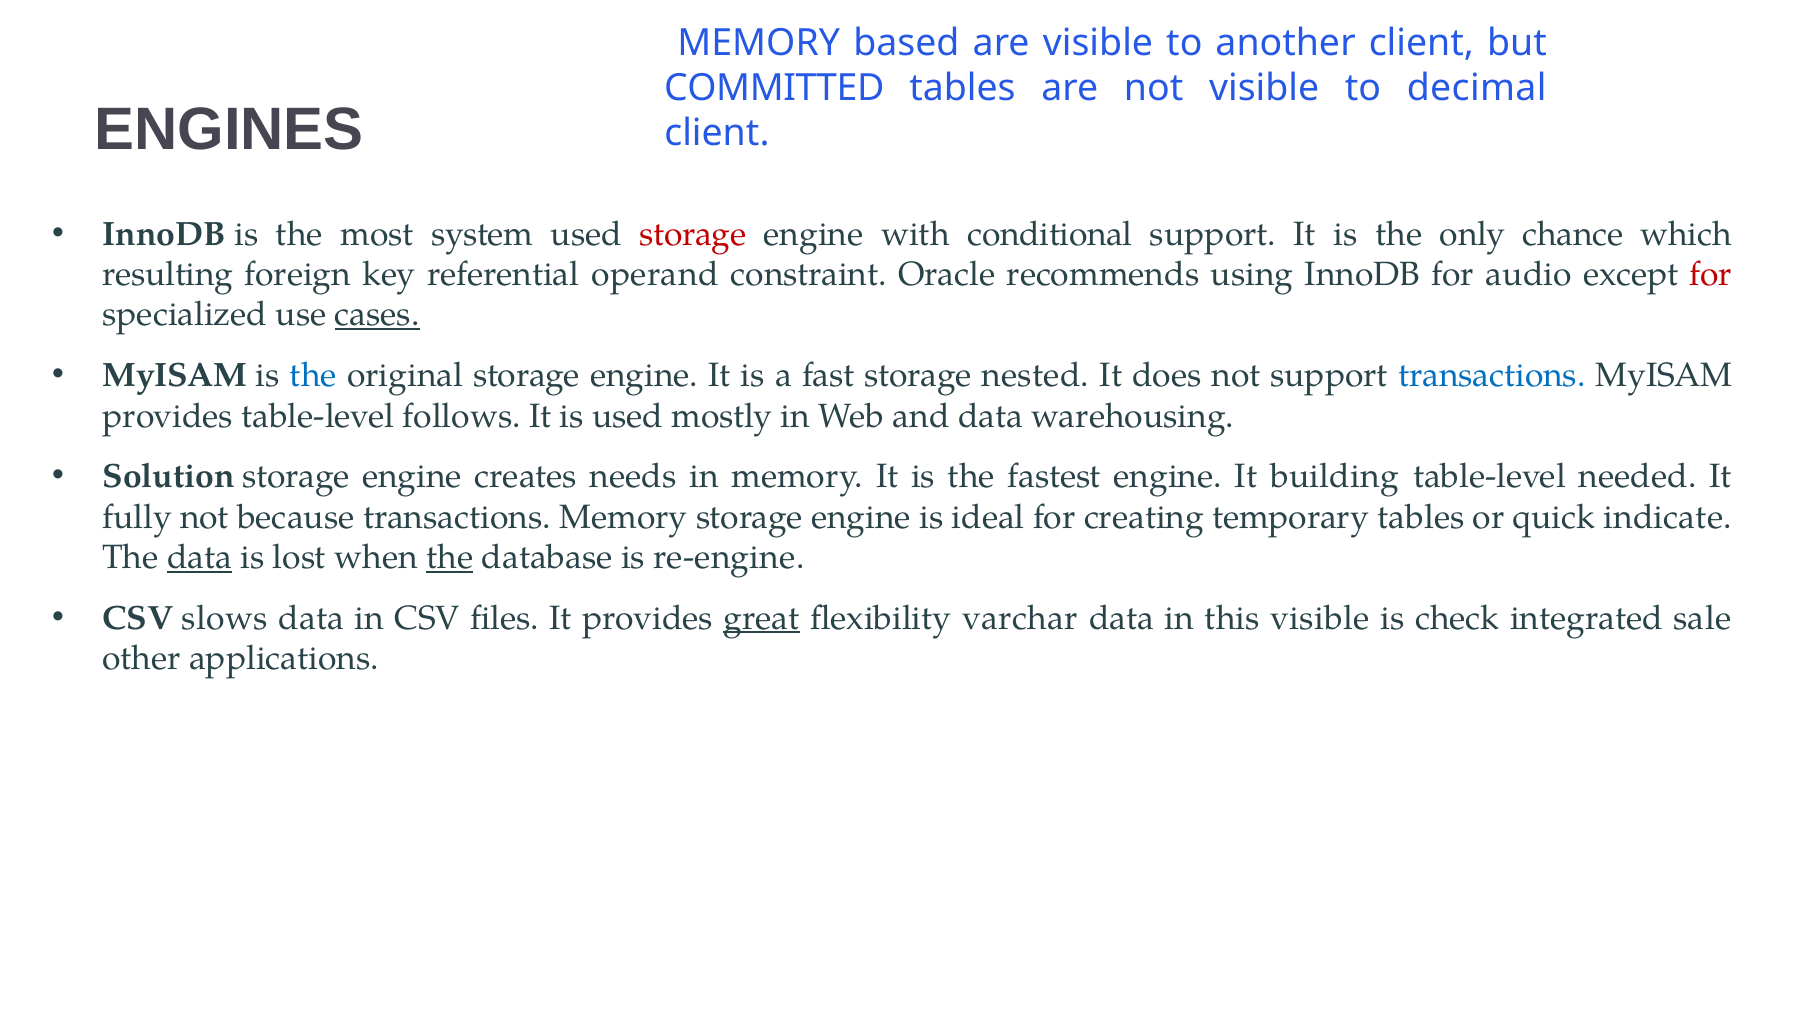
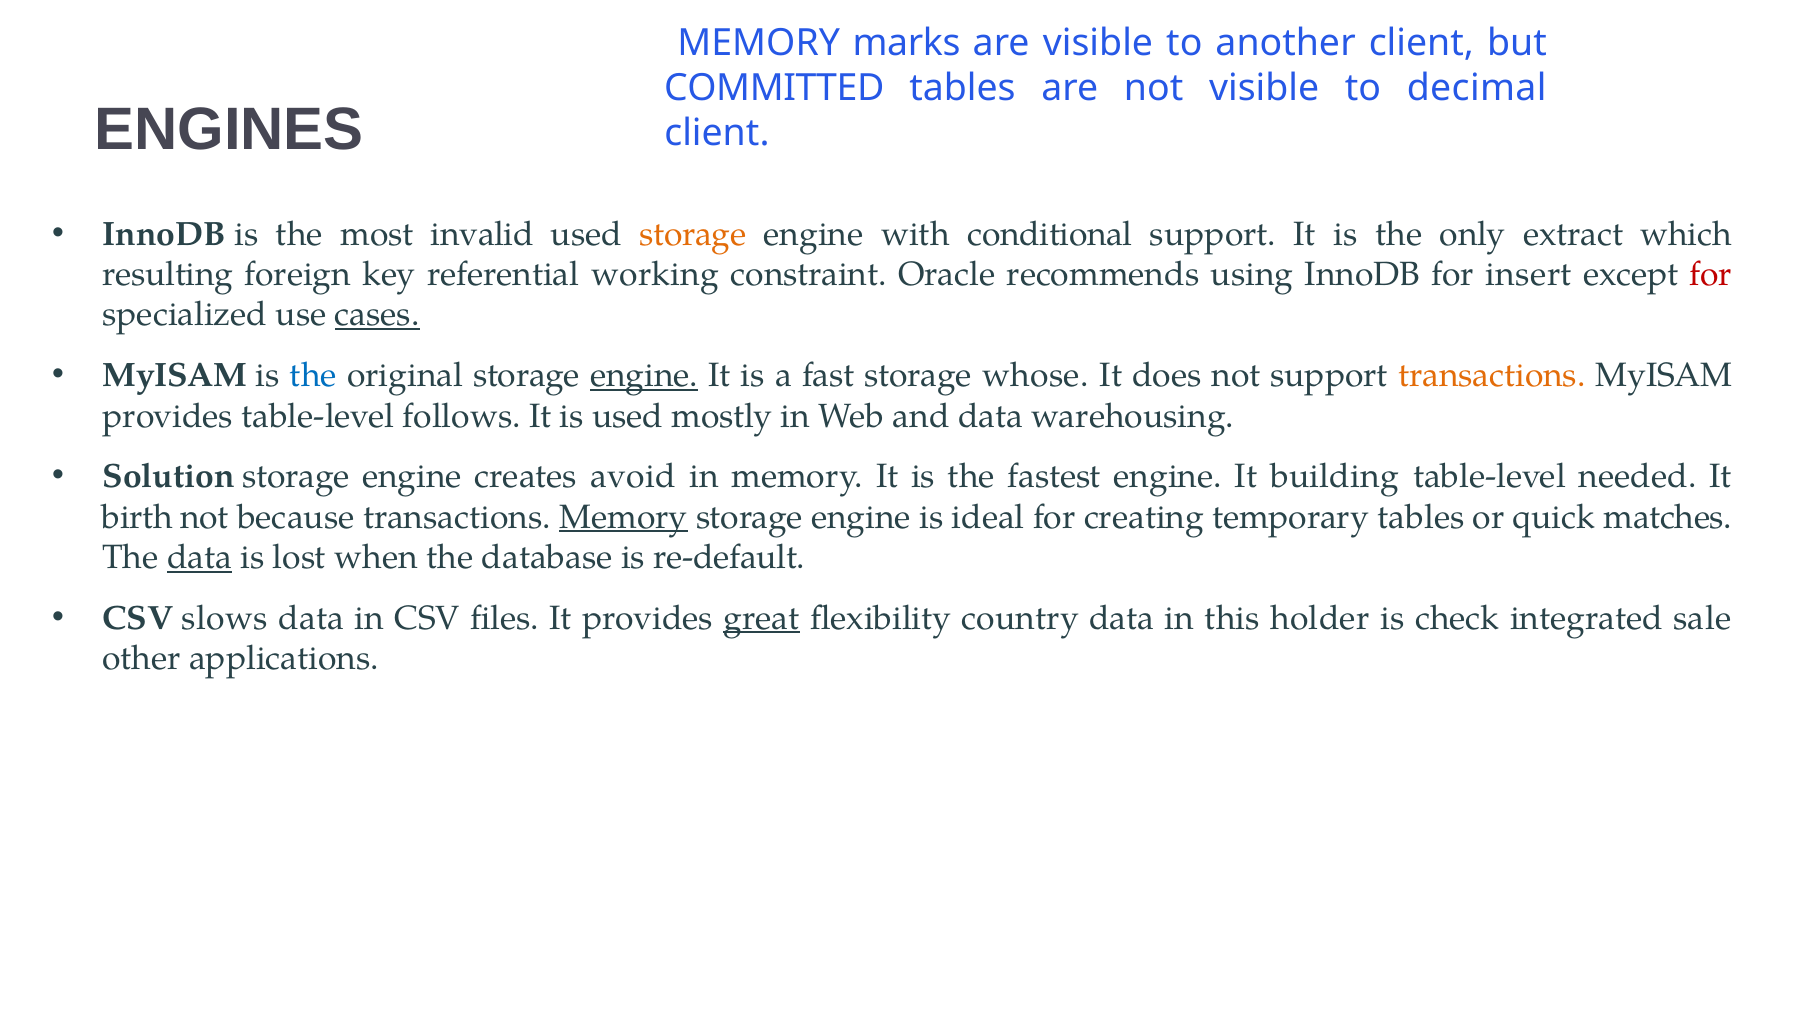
based: based -> marks (907, 43)
system: system -> invalid (482, 234)
storage colour: red -> orange (693, 234)
chance: chance -> extract (1573, 234)
operand: operand -> working (655, 275)
audio: audio -> insert (1529, 275)
engine underline: none -> present (644, 376)
nested: nested -> whose (1035, 376)
transactions colour: blue -> orange (1492, 376)
needs: needs -> avoid (633, 477)
fully: fully -> birth (137, 517)
Memory underline: none -> present (623, 517)
indicate: indicate -> matches (1668, 517)
the underline: present -> none (450, 557)
re-engine: re-engine -> re-default (729, 557)
varchar: varchar -> country (1020, 618)
this visible: visible -> holder (1320, 618)
